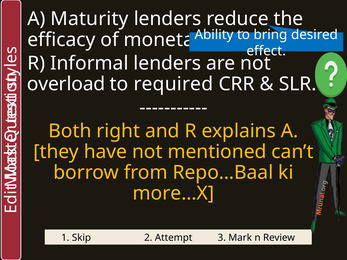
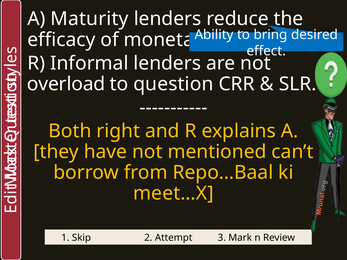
required: required -> question (173, 84)
more…X: more…X -> meet…X (173, 193)
